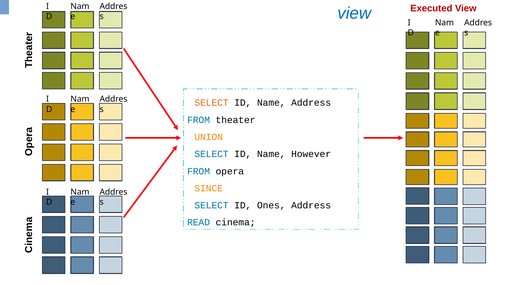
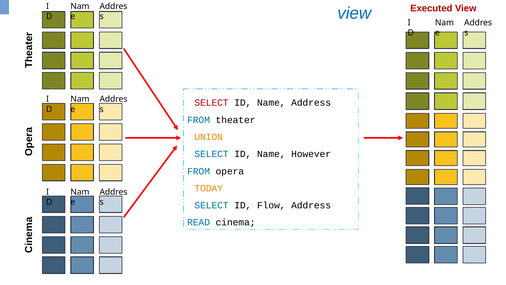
SELECT colour: orange -> red (212, 103)
SINCE: SINCE -> TODAY (209, 188)
Ones: Ones -> Flow (271, 205)
